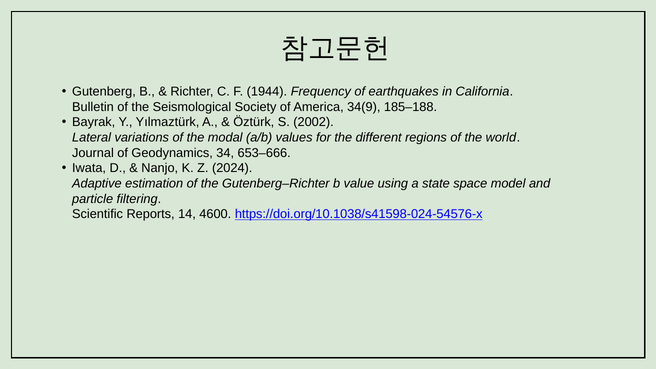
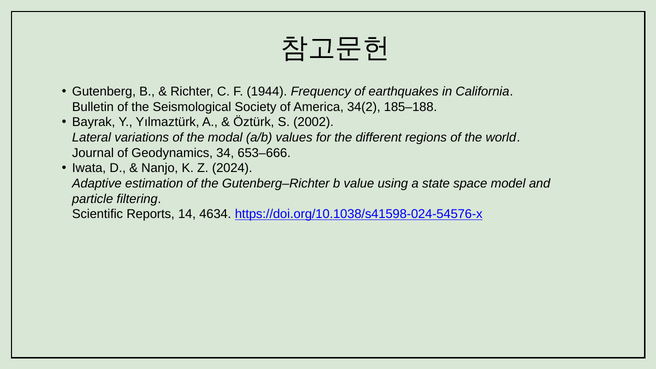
34(9: 34(9 -> 34(2 (364, 107)
4600: 4600 -> 4634 (215, 214)
